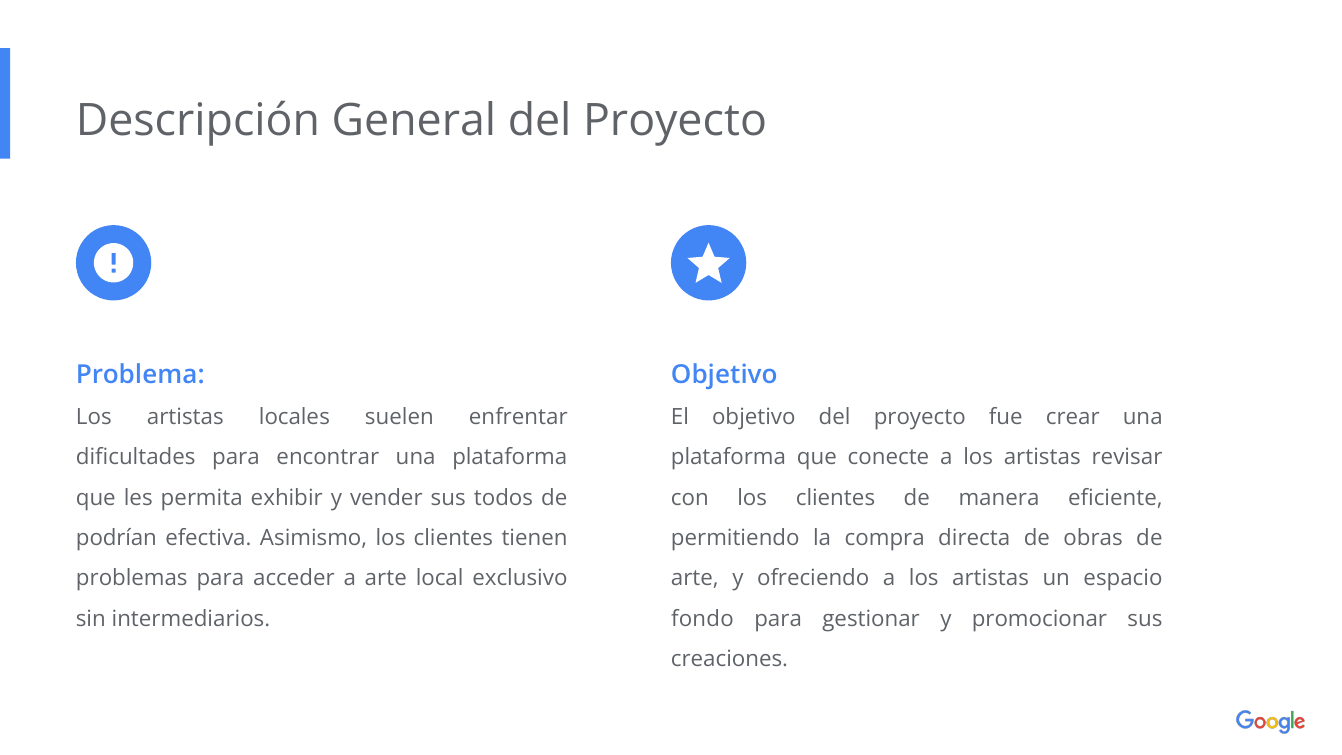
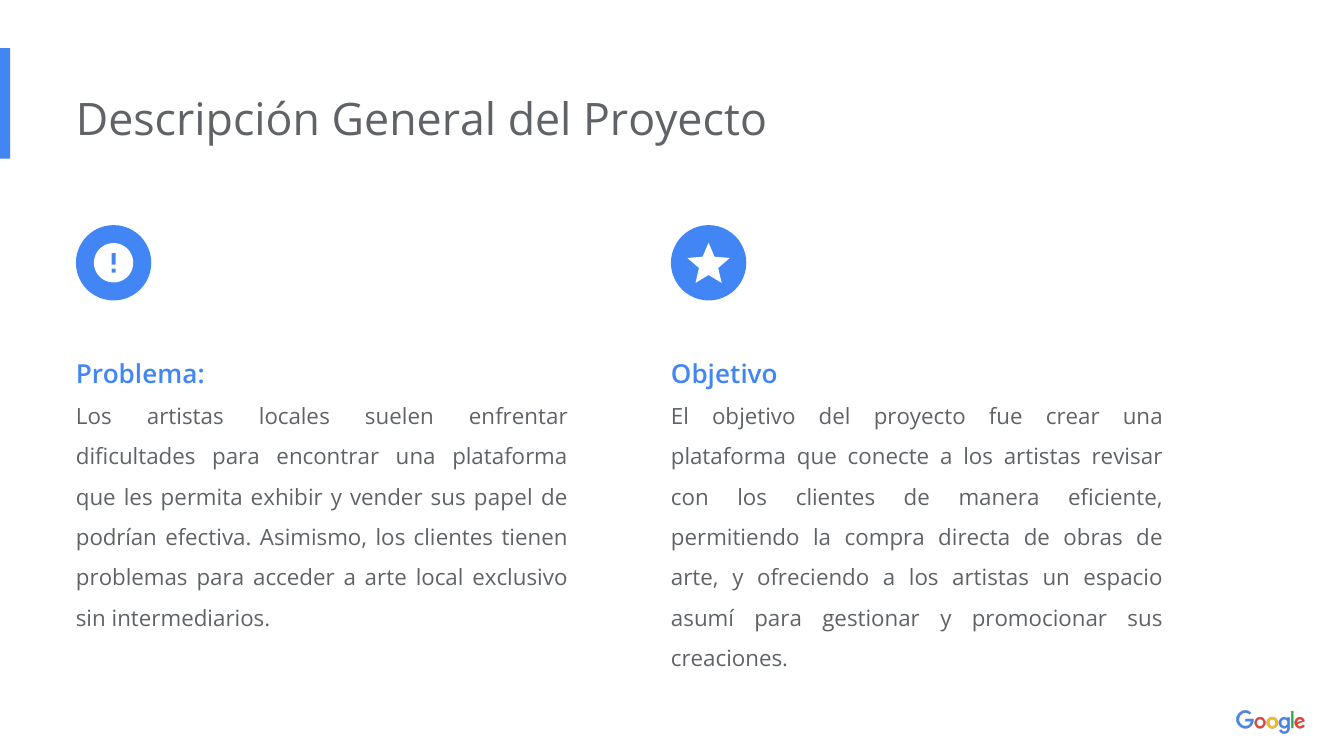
todos: todos -> papel (503, 498)
fondo: fondo -> asumí (703, 619)
